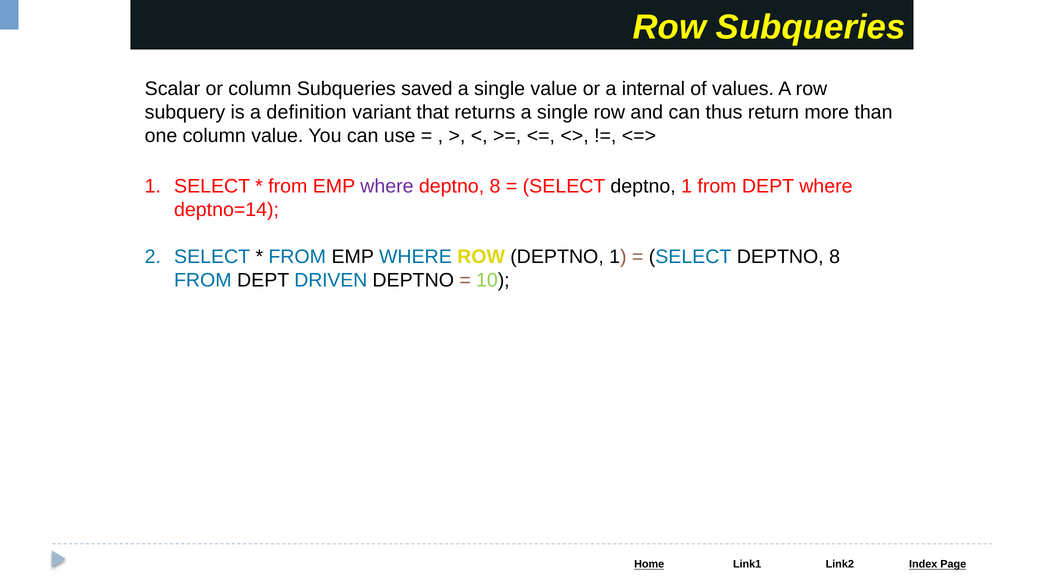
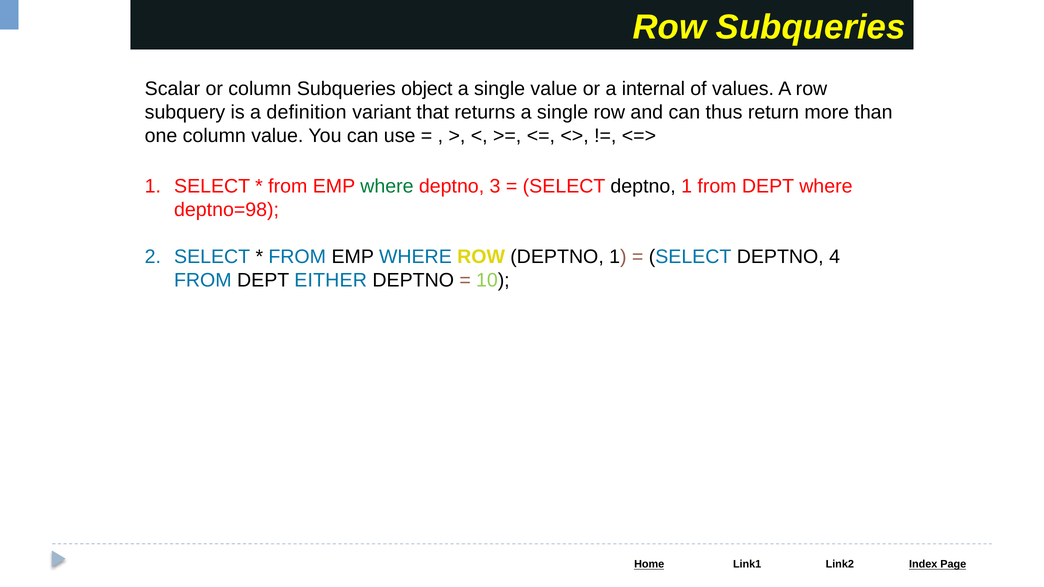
saved: saved -> object (427, 89)
where colour: purple -> green (387, 187)
8: 8 -> 3 (495, 187)
deptno=14: deptno=14 -> deptno=98 (227, 210)
SELECT DEPTNO 8: 8 -> 4 (835, 257)
DRIVEN: DRIVEN -> EITHER (331, 281)
